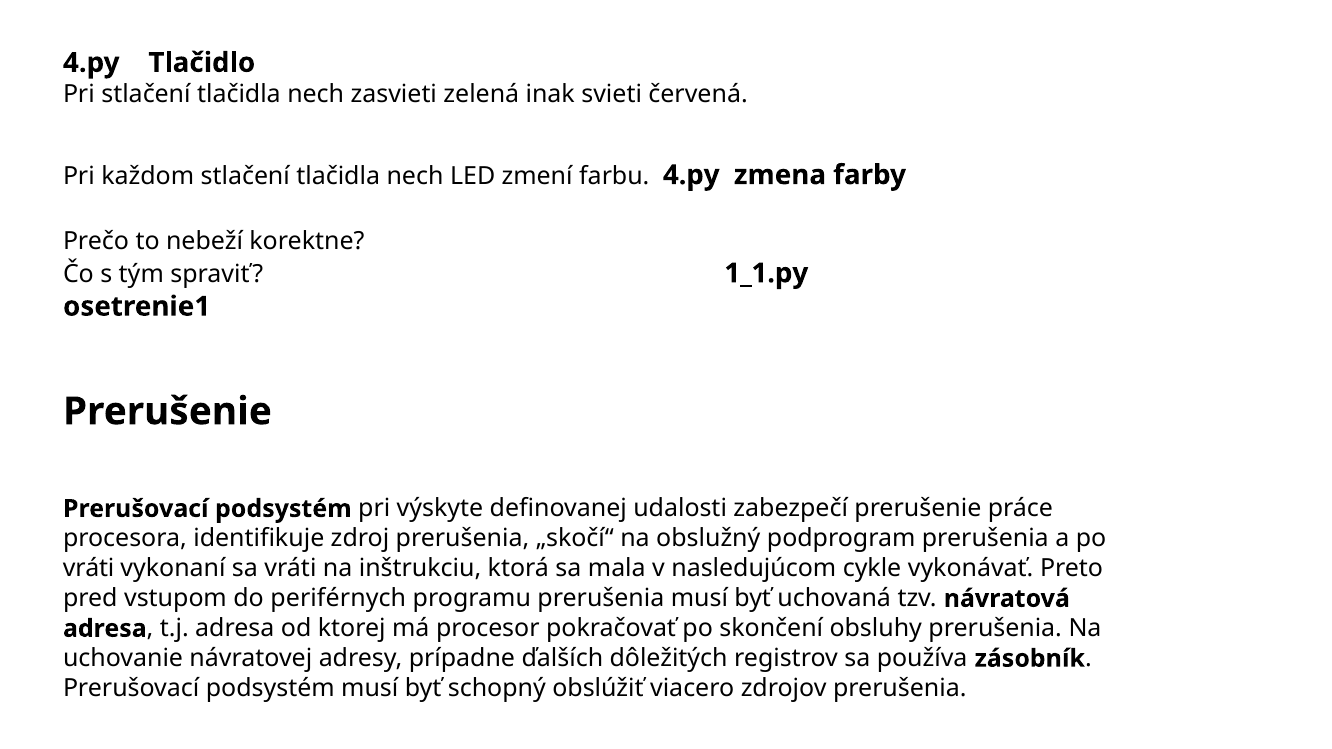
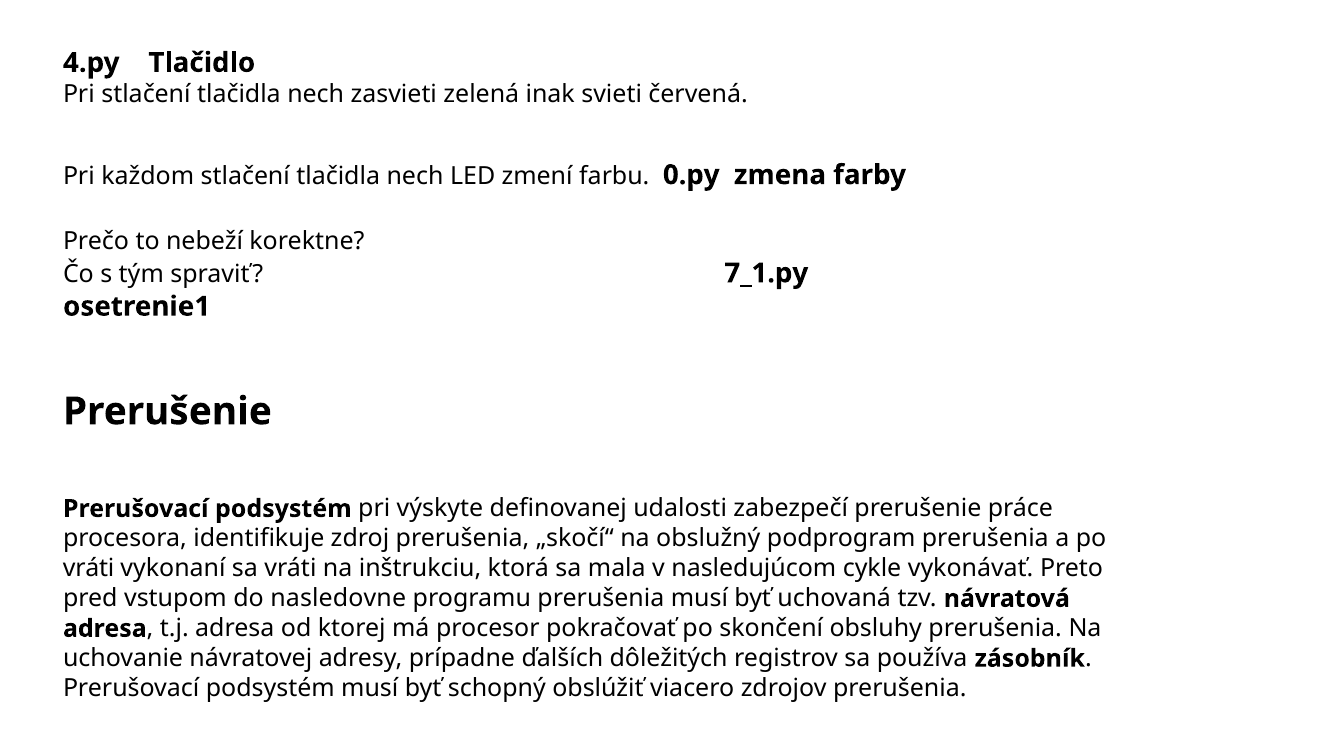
farbu 4.py: 4.py -> 0.py (691, 175)
1_1.py: 1_1.py -> 7_1.py (766, 273)
periférnych: periférnych -> nasledovne (338, 599)
